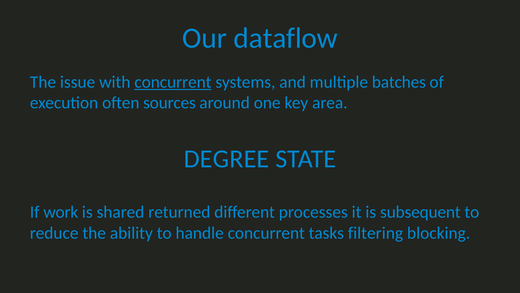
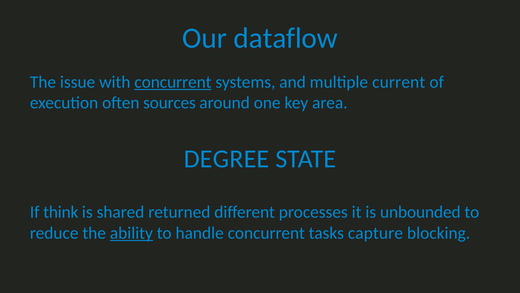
batches: batches -> current (399, 82)
work: work -> think (61, 212)
subsequent: subsequent -> unbounded (420, 212)
ability underline: none -> present (131, 233)
filtering: filtering -> capture (375, 233)
